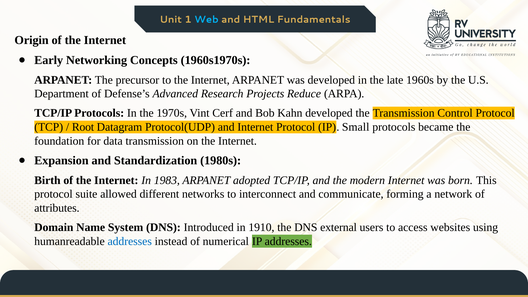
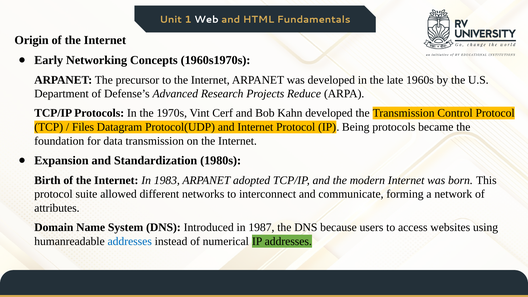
Web colour: light blue -> white (206, 20)
Root: Root -> Files (83, 127)
Small: Small -> Being (356, 127)
1910: 1910 -> 1987 (261, 227)
external: external -> because (339, 227)
